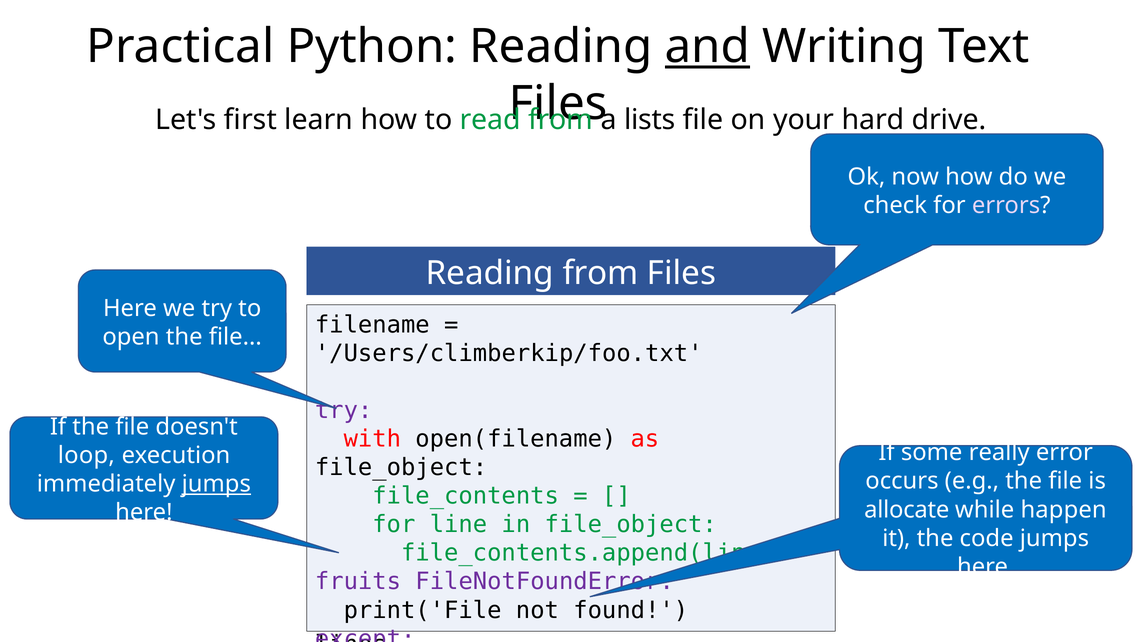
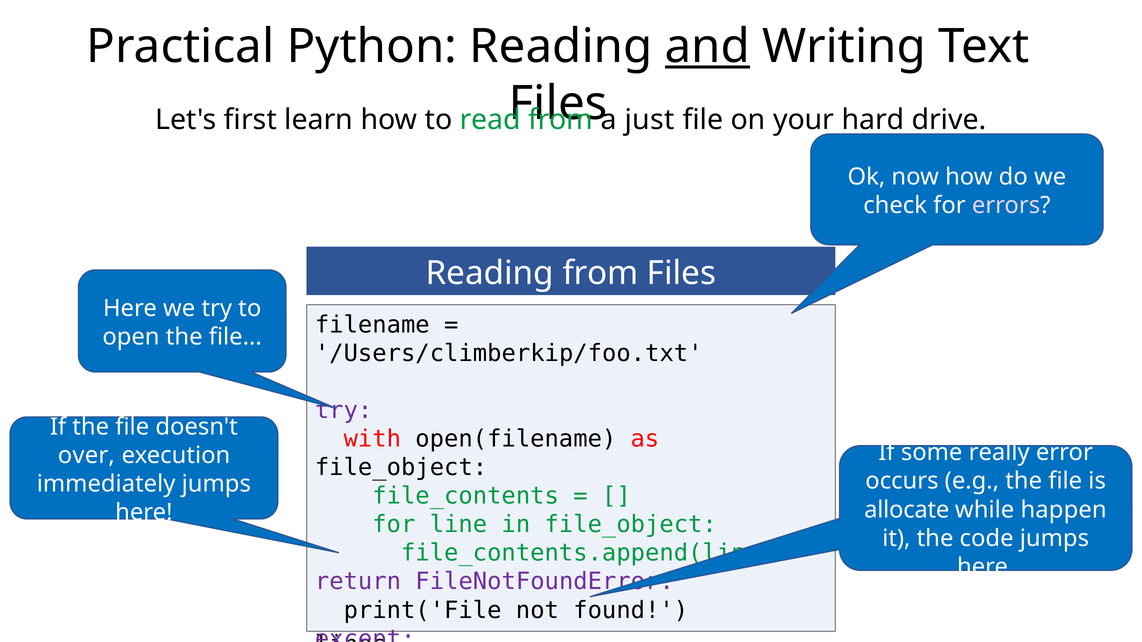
lists: lists -> just (650, 120)
loop: loop -> over (86, 456)
jumps underline: present -> none (216, 484)
fruits: fruits -> return (358, 582)
